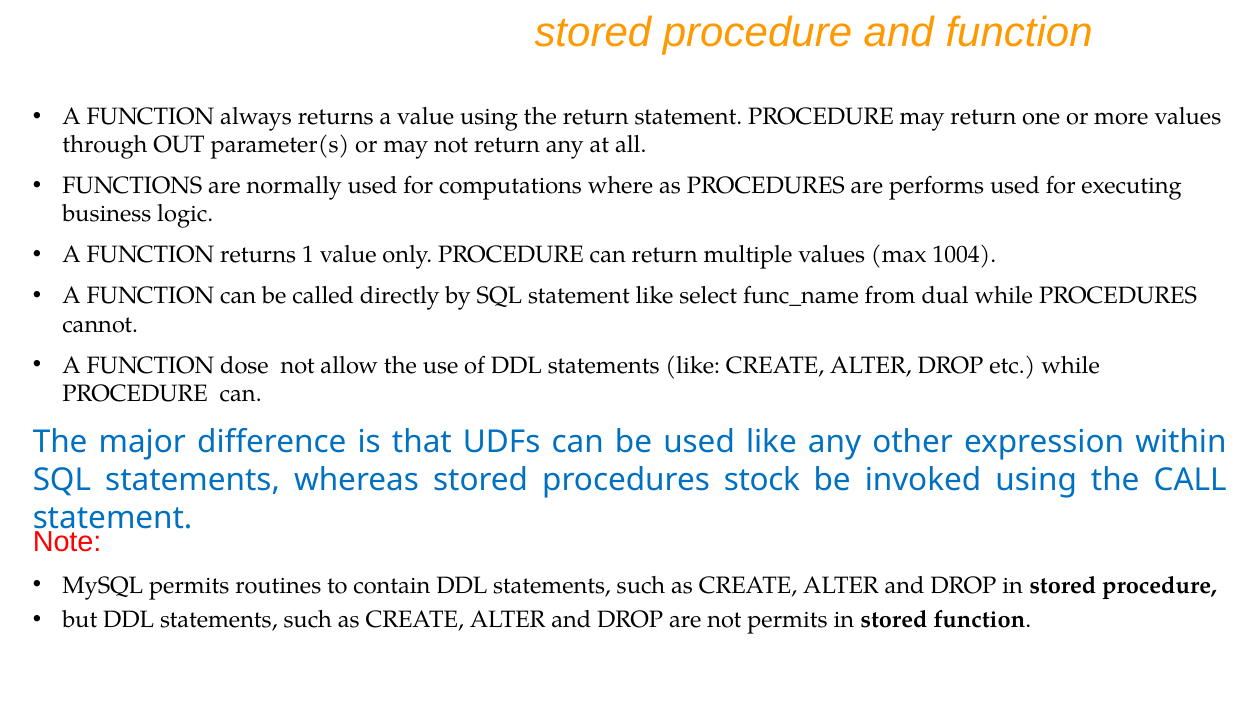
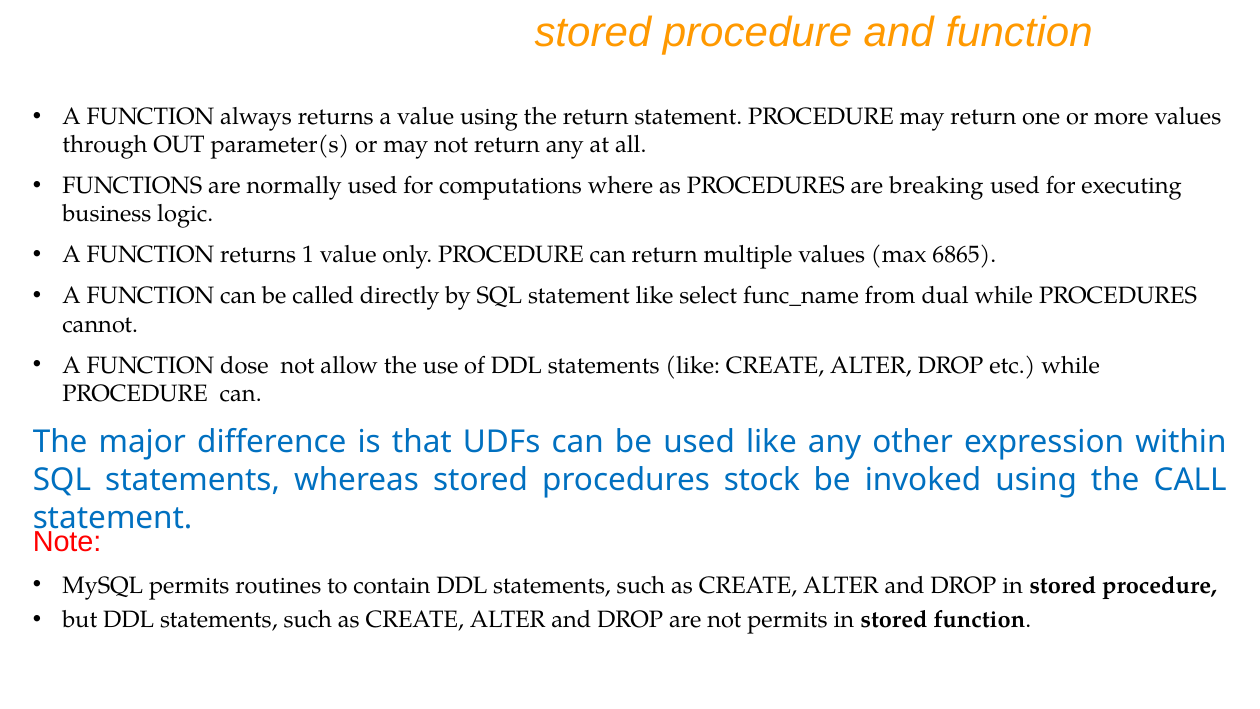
performs: performs -> breaking (936, 186)
1004: 1004 -> 6865 (964, 255)
